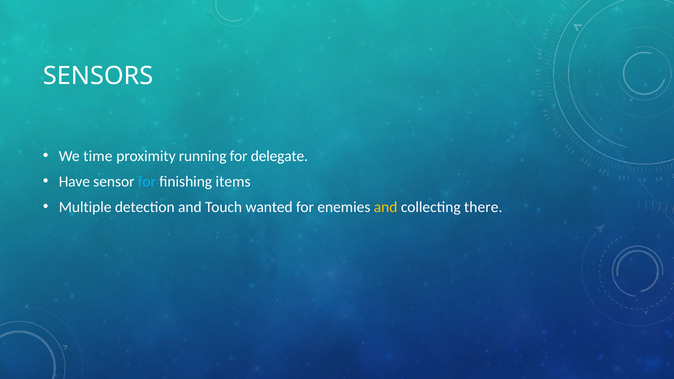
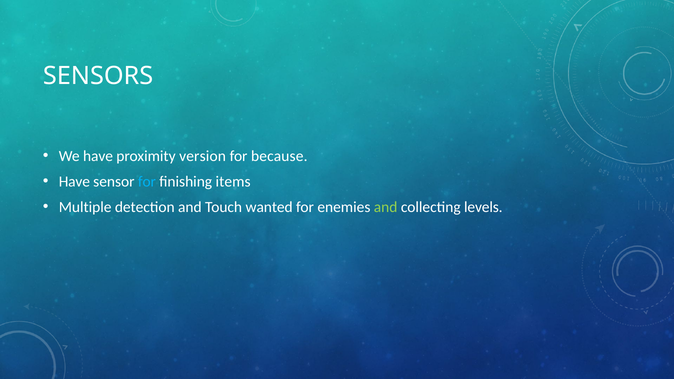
We time: time -> have (98, 156)
running: running -> version (203, 156)
delegate: delegate -> because (279, 156)
and colour: yellow -> light green (386, 207)
there: there -> levels (483, 207)
